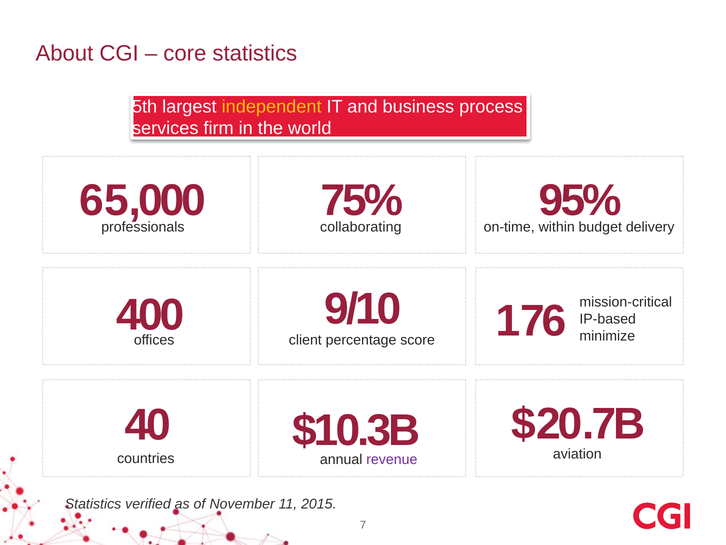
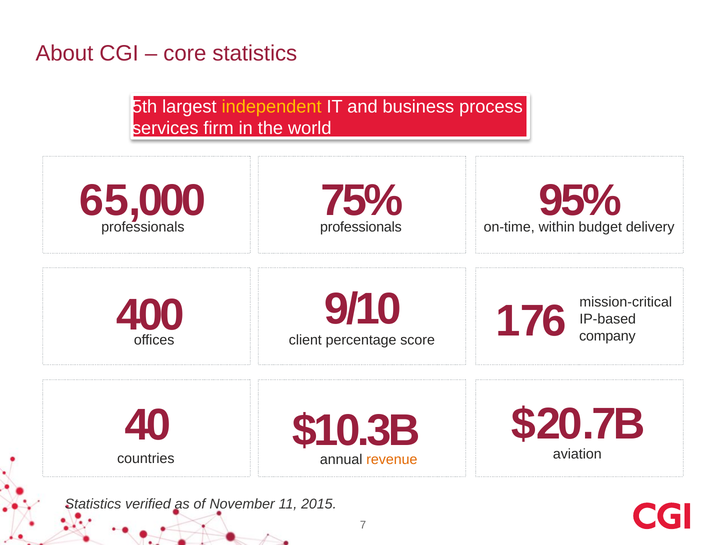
collaborating: collaborating -> professionals (361, 227)
minimize: minimize -> company (607, 336)
revenue colour: purple -> orange (392, 459)
